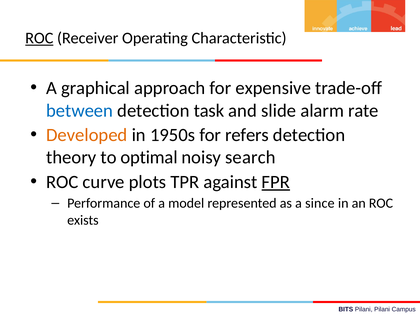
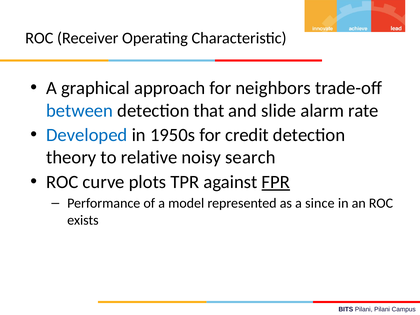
ROC underline: present -> none (39, 38)
expensive: expensive -> neighbors (273, 88)
task: task -> that (209, 111)
Developed colour: orange -> blue (87, 135)
refers: refers -> credit (247, 135)
optimal: optimal -> relative (149, 157)
